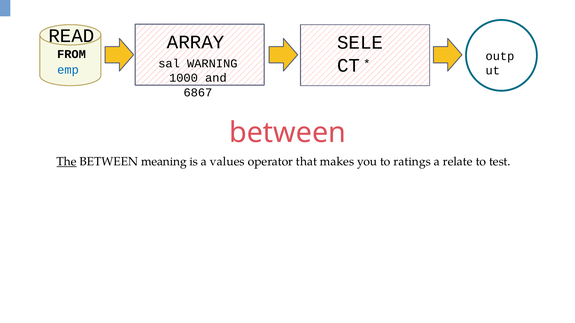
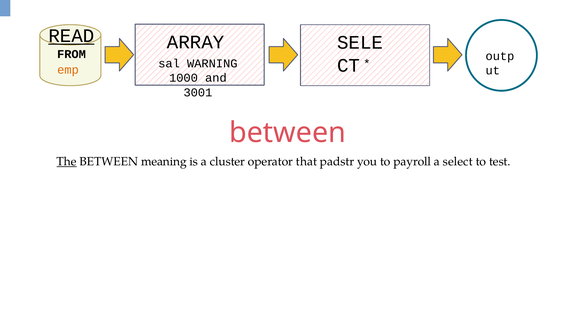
READ underline: none -> present (71, 36)
emp colour: blue -> orange (68, 70)
6867: 6867 -> 3001 (198, 93)
values: values -> cluster (227, 162)
makes: makes -> padstr (337, 162)
ratings: ratings -> payroll (412, 162)
relate: relate -> select (458, 162)
